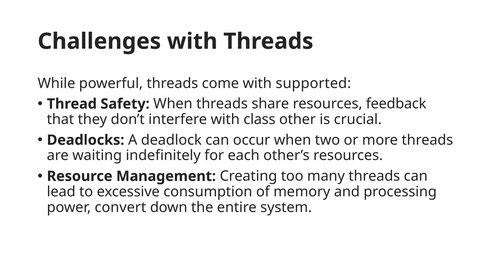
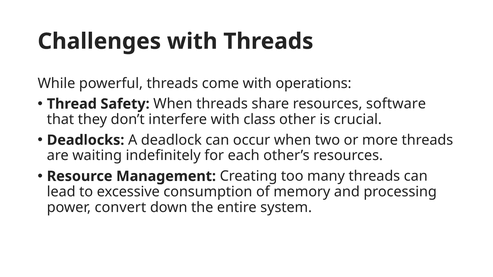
supported: supported -> operations (313, 83)
feedback: feedback -> software (396, 104)
